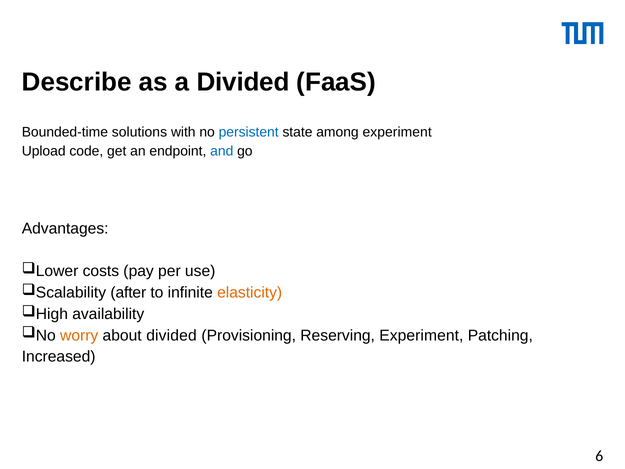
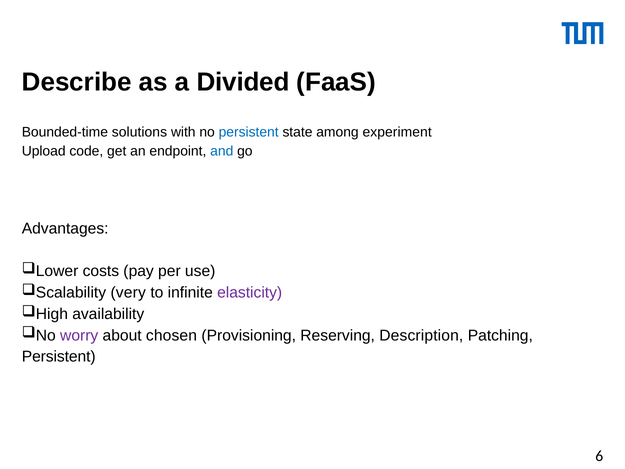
after: after -> very (128, 292)
elasticity colour: orange -> purple (250, 292)
worry colour: orange -> purple (79, 335)
about divided: divided -> chosen (171, 335)
Reserving Experiment: Experiment -> Description (421, 335)
Increased: Increased -> Persistent (59, 357)
